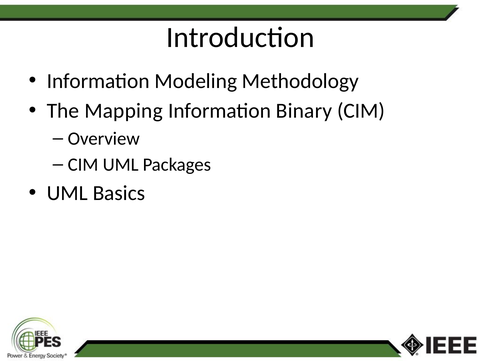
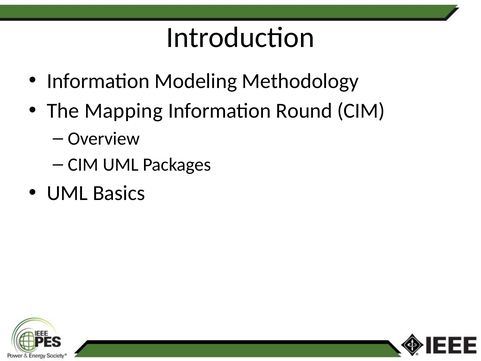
Binary: Binary -> Round (304, 111)
